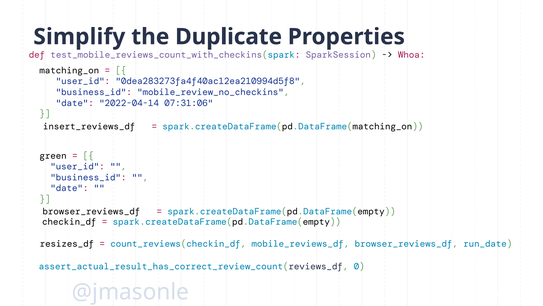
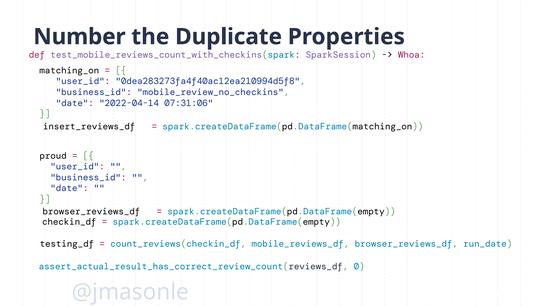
Simplify: Simplify -> Number (79, 37)
green: green -> proud (53, 155)
resizes_df: resizes_df -> testing_df (67, 243)
